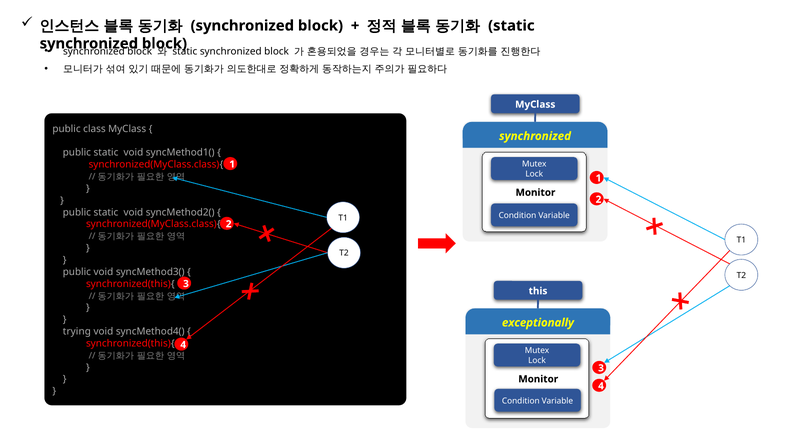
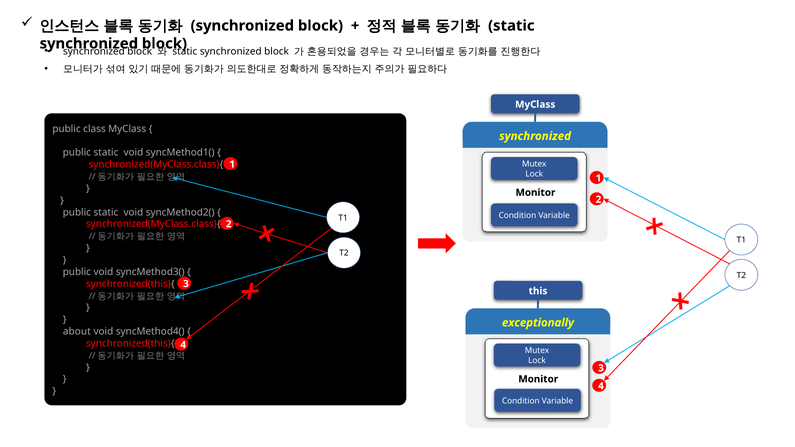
trying: trying -> about (77, 332)
